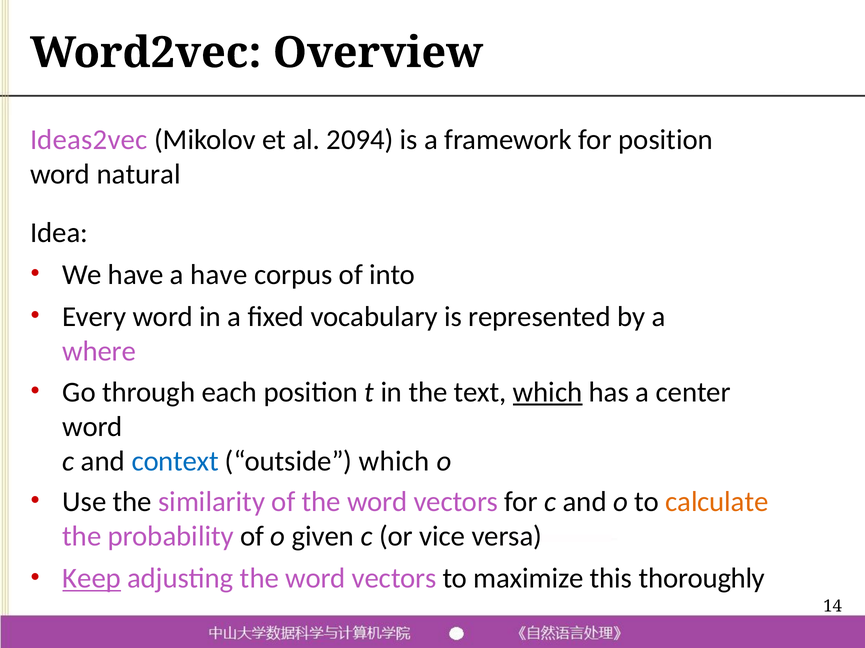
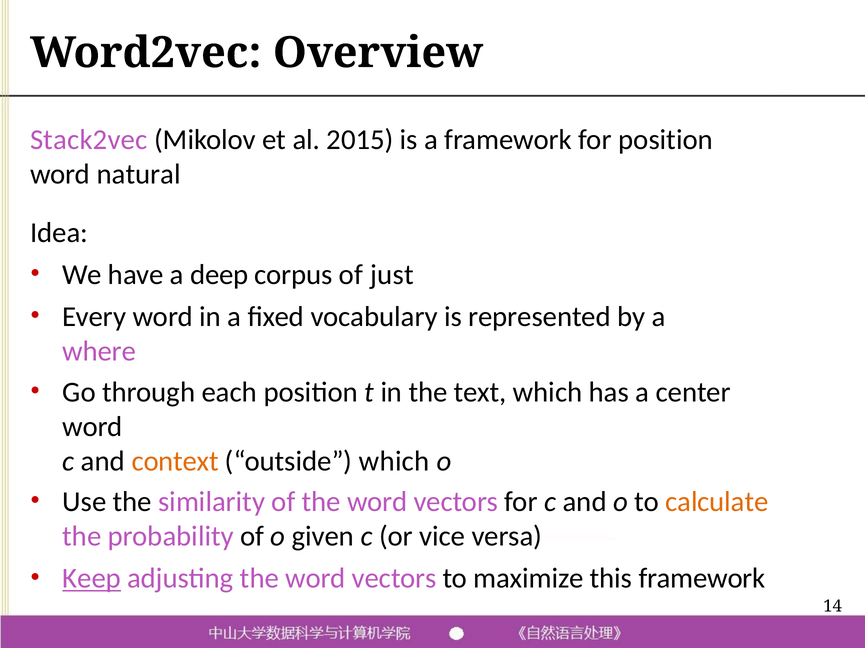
Ideas2vec: Ideas2vec -> Stack2vec (89, 140)
2094: 2094 -> 2015 (360, 140)
a have: have -> deep (219, 275)
into: into -> just (392, 275)
which underline: present -> none (548, 393)
context colour: blue -> orange (175, 462)
this thoroughly: thoroughly -> framework (702, 579)
